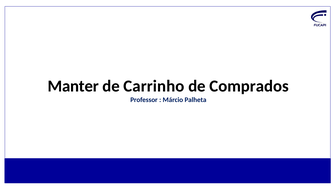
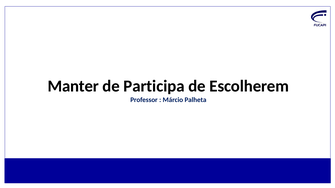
Carrinho: Carrinho -> Participa (154, 86)
Comprados: Comprados -> Escolherem (249, 86)
